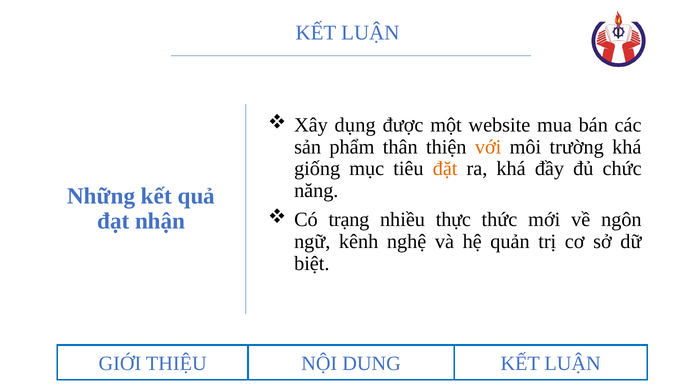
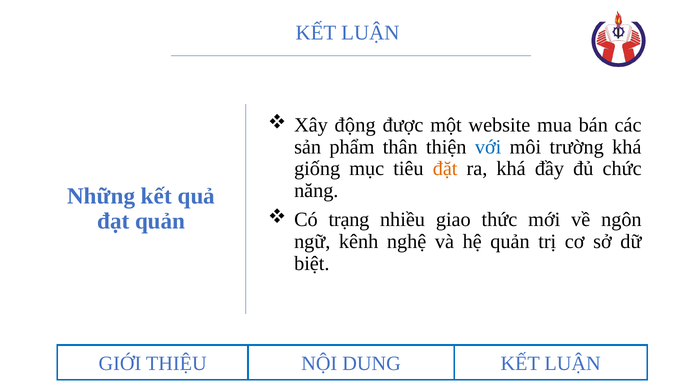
dụng: dụng -> động (355, 125)
với colour: orange -> blue (488, 147)
thực: thực -> giao (453, 220)
đạt nhận: nhận -> quản (160, 221)
